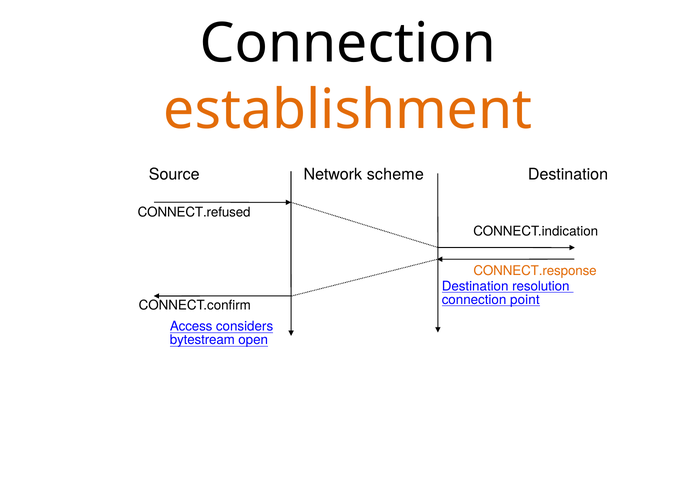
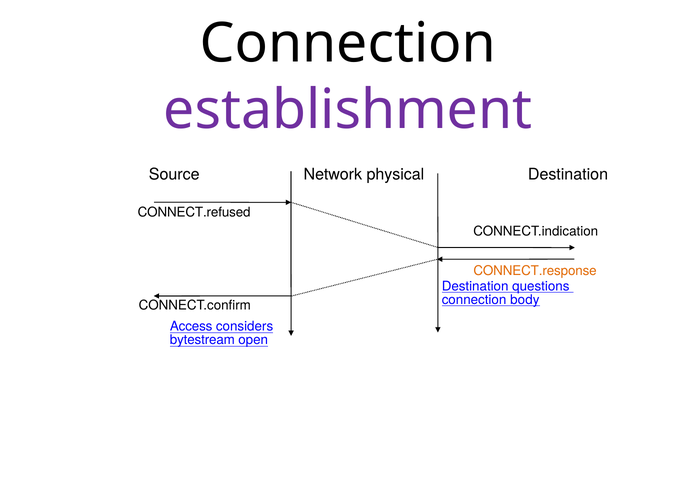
establishment colour: orange -> purple (348, 110)
scheme: scheme -> physical (395, 175)
resolution: resolution -> questions (541, 286)
point: point -> body (525, 300)
